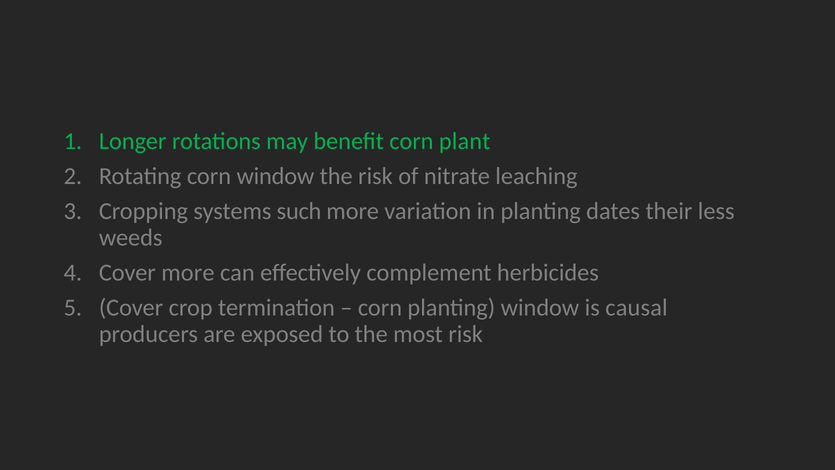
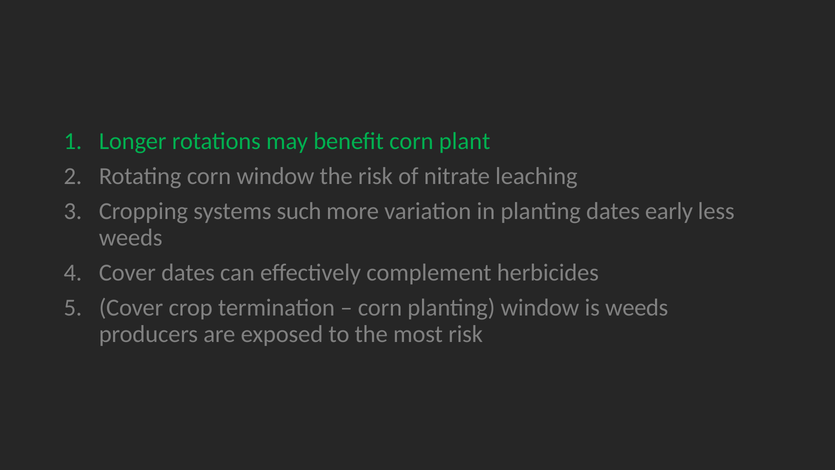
their: their -> early (669, 211)
Cover more: more -> dates (188, 273)
is causal: causal -> weeds (637, 308)
